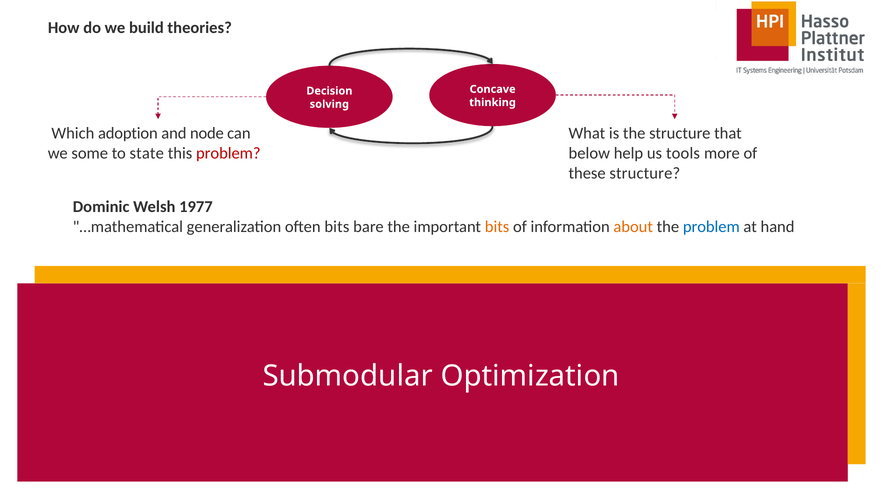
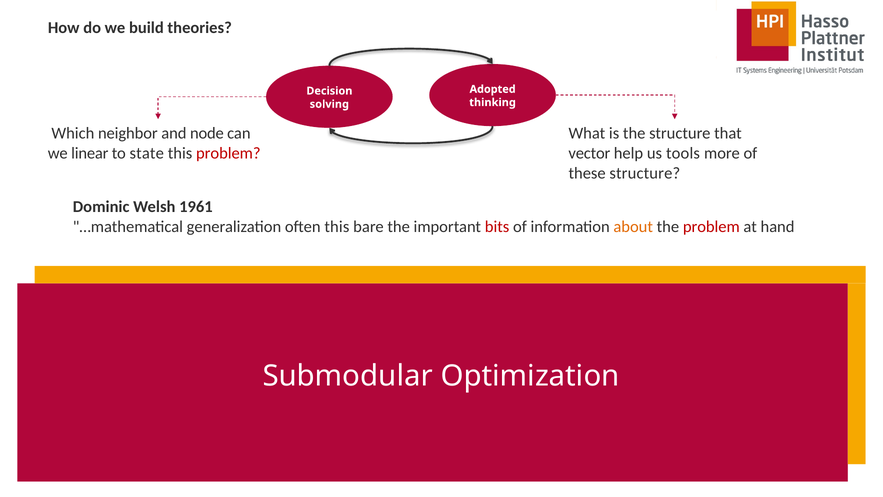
Concave: Concave -> Adopted (493, 89)
adoption: adoption -> neighbor (128, 133)
some: some -> linear (90, 153)
below: below -> vector (589, 153)
1977: 1977 -> 1961 (196, 207)
often bits: bits -> this (337, 227)
bits colour: orange -> red (497, 227)
problem colour: blue -> red (711, 227)
